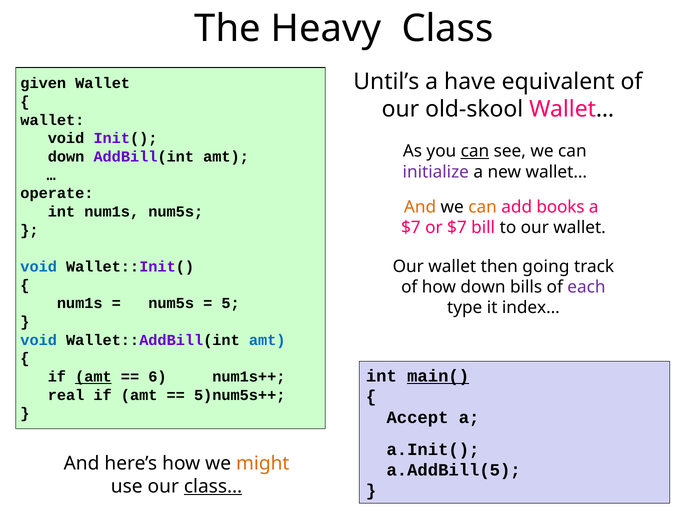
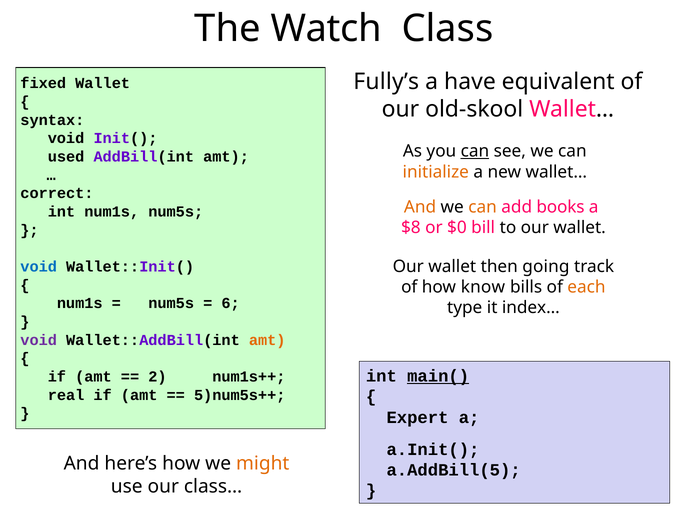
Heavy: Heavy -> Watch (326, 28)
Until’s: Until’s -> Fully’s (386, 82)
given: given -> fixed (43, 83)
wallet: wallet -> syntax (52, 120)
down: down -> used (66, 157)
initialize colour: purple -> orange (436, 172)
operate: operate -> correct (57, 193)
$7: $7 -> $8 (411, 228)
or $7: $7 -> $0 (457, 228)
how down: down -> know (483, 287)
each colour: purple -> orange (586, 287)
5: 5 -> 6 (231, 303)
void colour: blue -> purple (39, 340)
amt colour: blue -> orange (267, 340)
amt underline: present -> none (93, 377)
6: 6 -> 2 (157, 377)
Accept: Accept -> Expert (417, 417)
class… underline: present -> none (213, 486)
